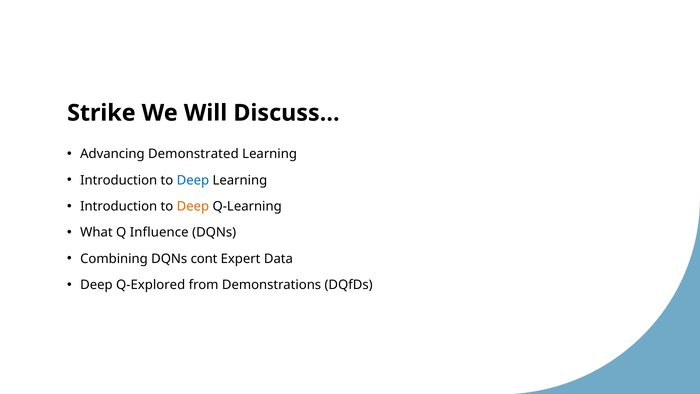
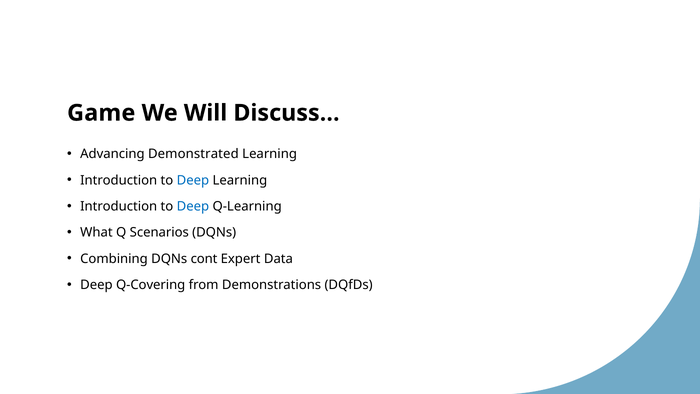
Strike: Strike -> Game (101, 113)
Deep colour: orange -> blue (193, 206)
Influence: Influence -> Scenarios (159, 232)
Q-Explored: Q-Explored -> Q-Covering (151, 285)
